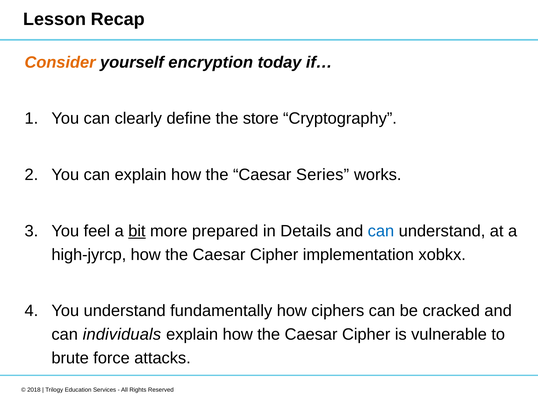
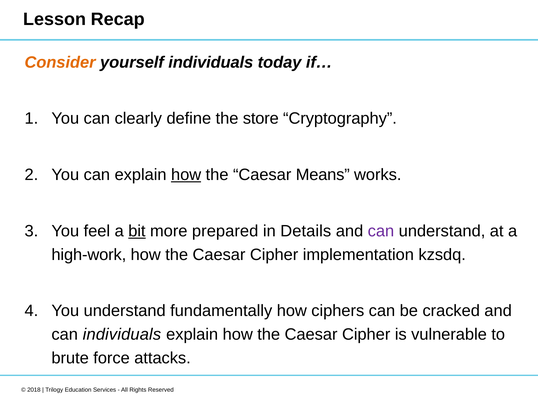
yourself encryption: encryption -> individuals (211, 62)
how underline: none -> present (186, 175)
Series: Series -> Means (323, 175)
can colour: blue -> purple (381, 231)
high-jyrcp: high-jyrcp -> high-work (89, 255)
xobkx: xobkx -> kzsdq (442, 255)
